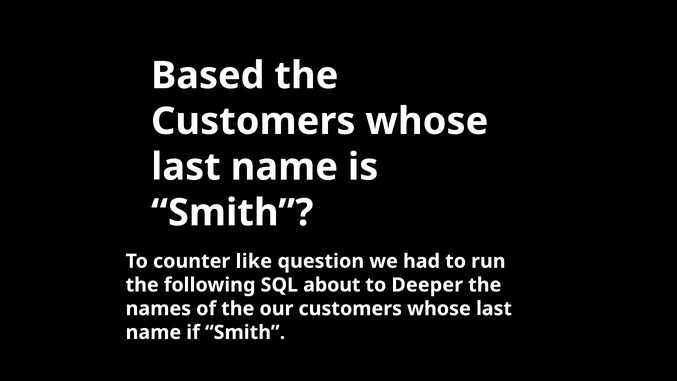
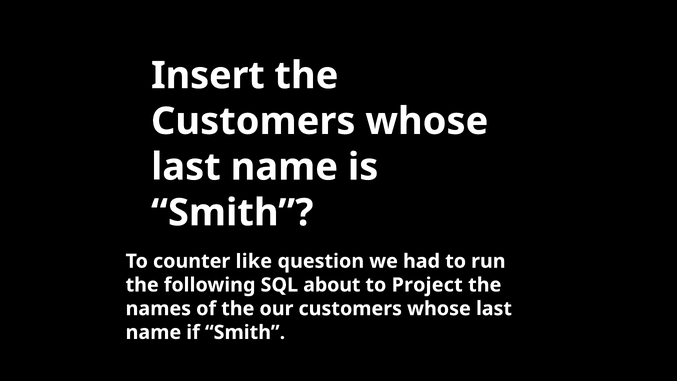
Based: Based -> Insert (208, 76)
Deeper: Deeper -> Project (427, 285)
